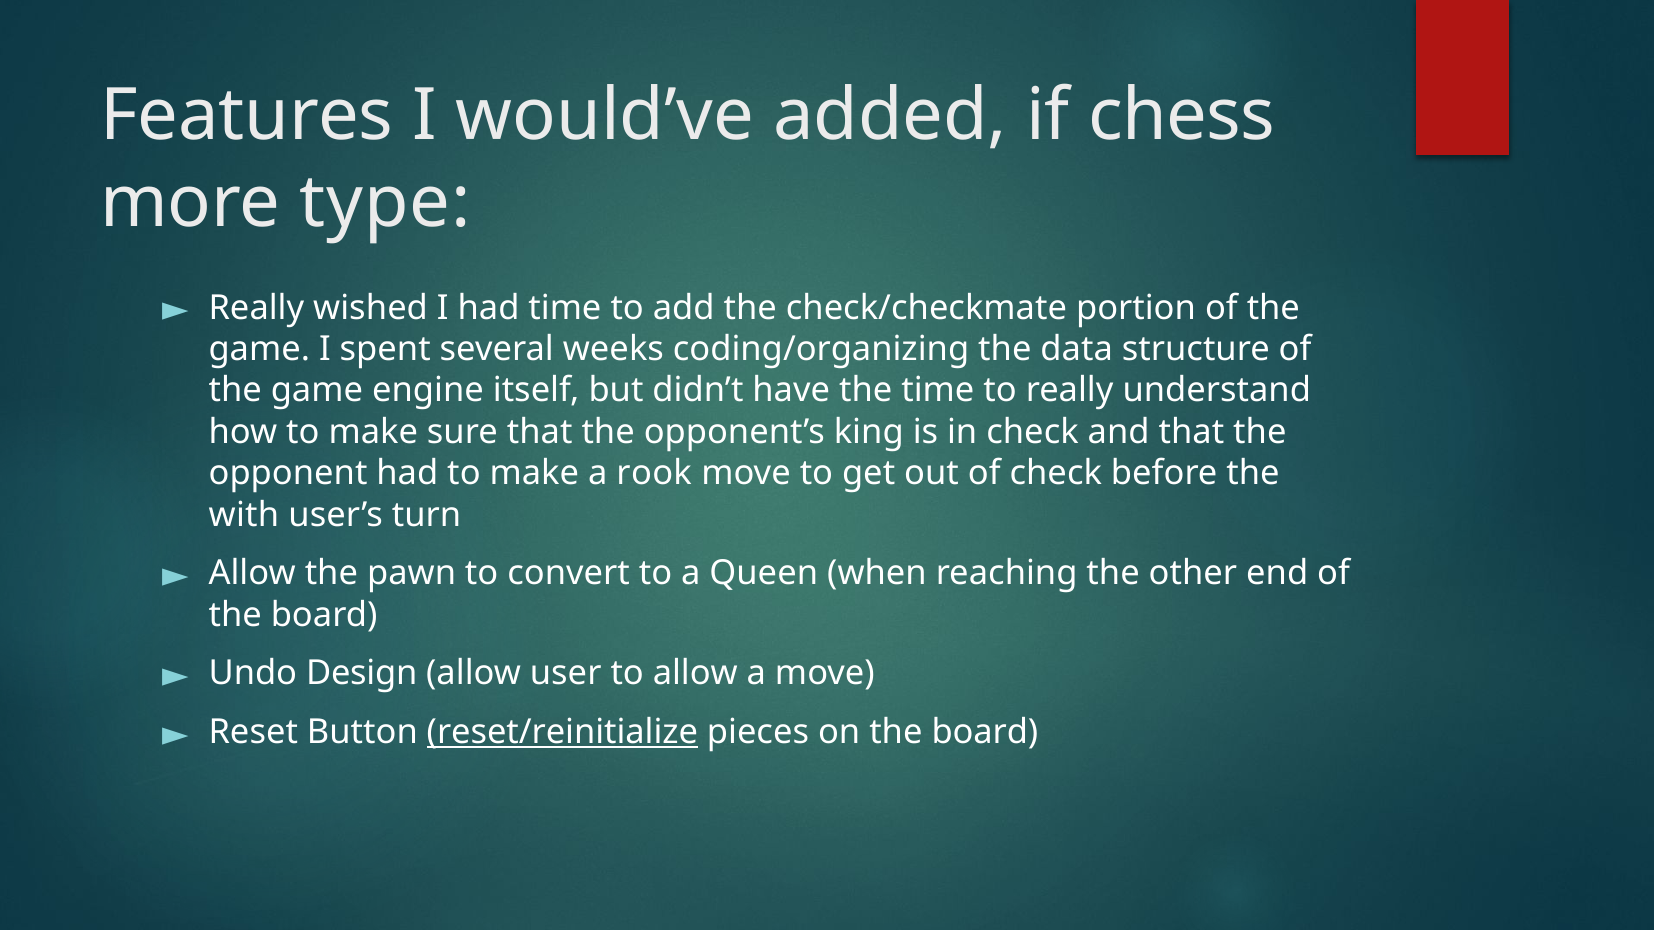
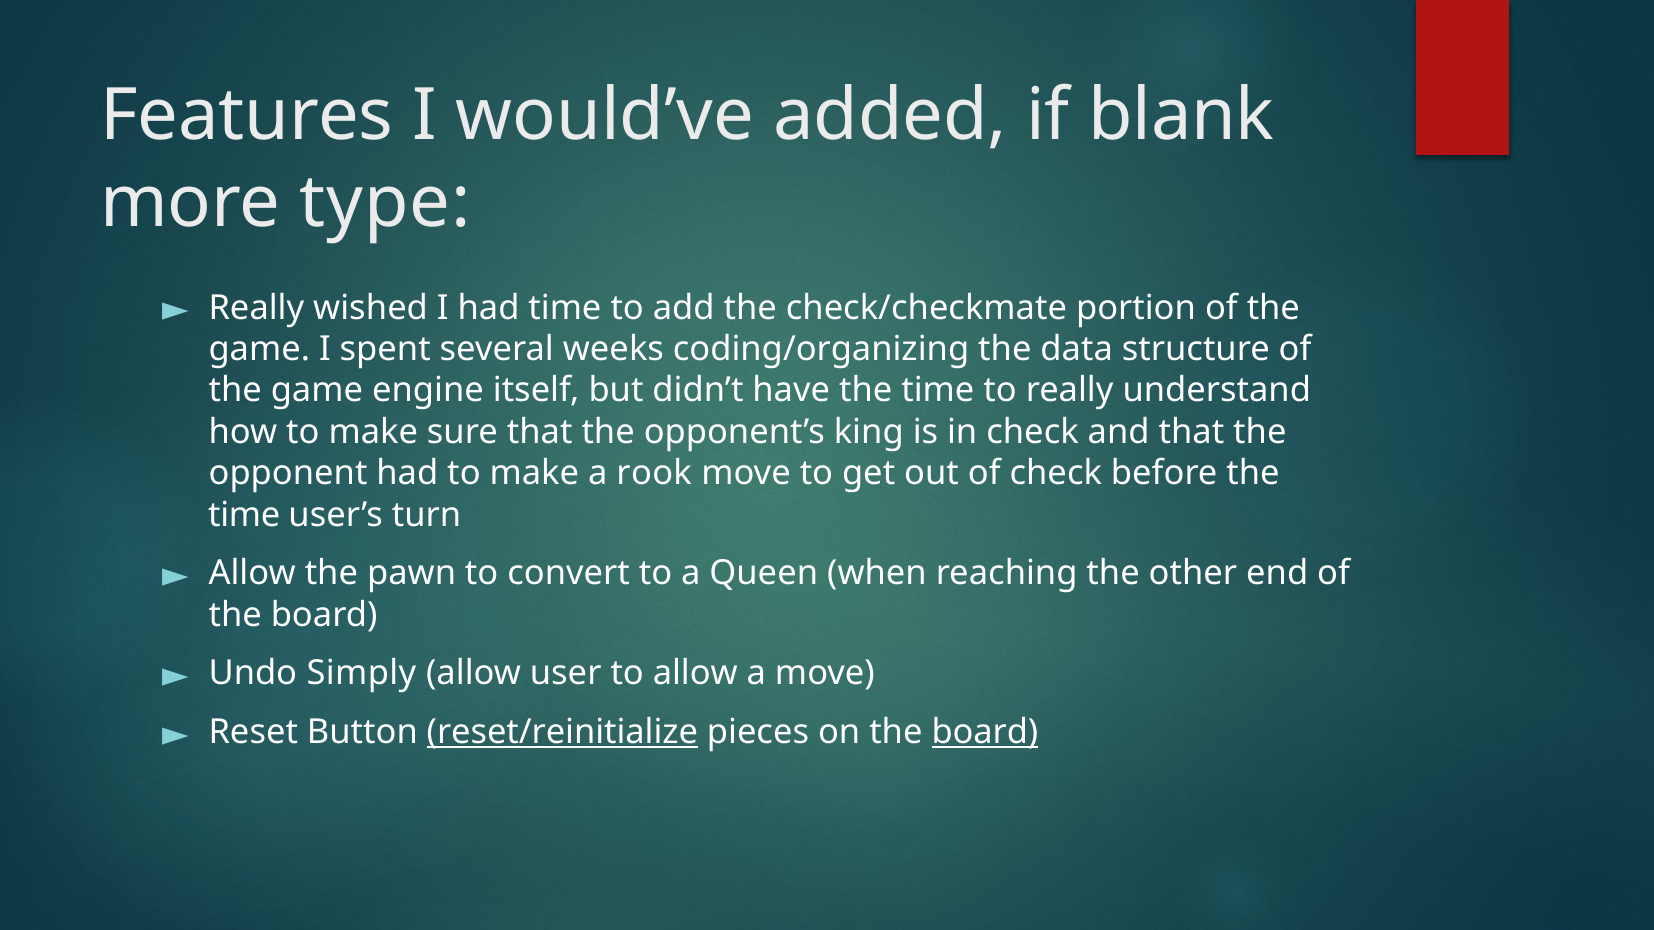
chess: chess -> blank (1181, 116)
with: with -> time (244, 515)
Design: Design -> Simply (361, 674)
board underline: none -> present (985, 732)
